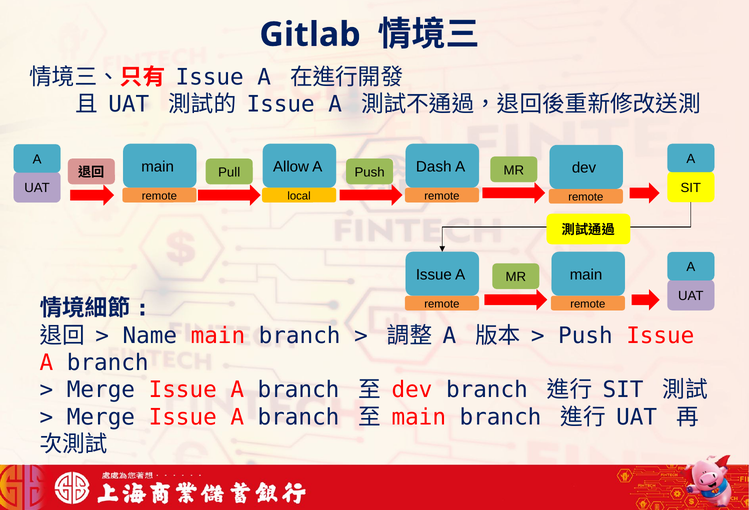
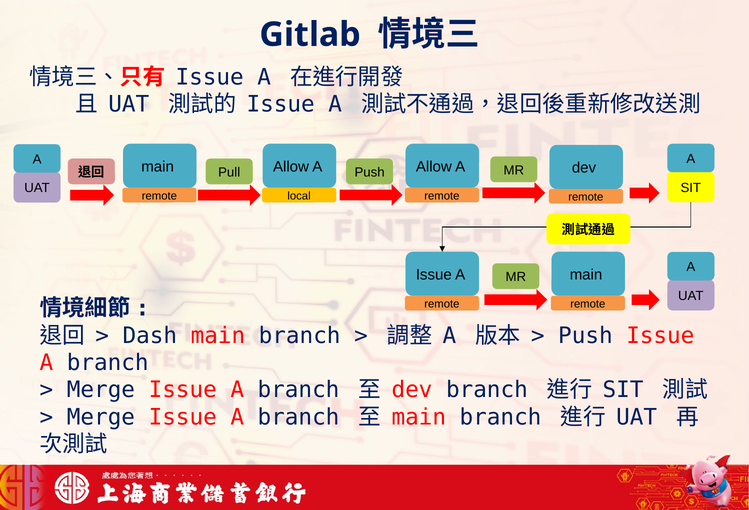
Push Dash: Dash -> Allow (434, 167)
Name: Name -> Dash (150, 335)
